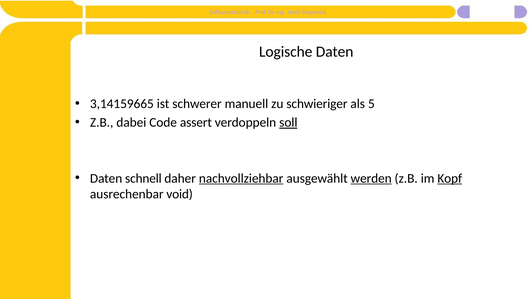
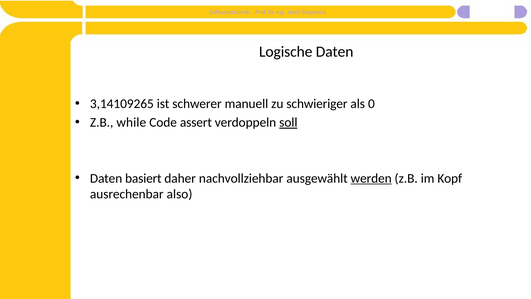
3,14159665: 3,14159665 -> 3,14109265 (122, 104)
5: 5 -> 0 (371, 104)
dabei: dabei -> while (131, 122)
schnell: schnell -> basiert (143, 178)
nachvollziehbar underline: present -> none (241, 178)
Kopf underline: present -> none (450, 178)
void: void -> also (179, 194)
